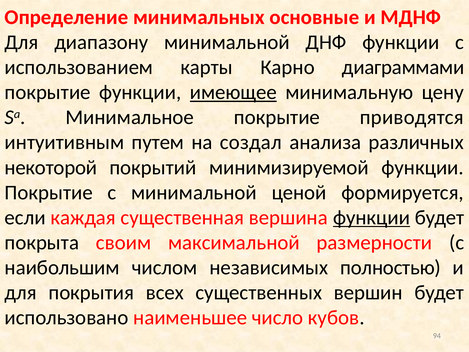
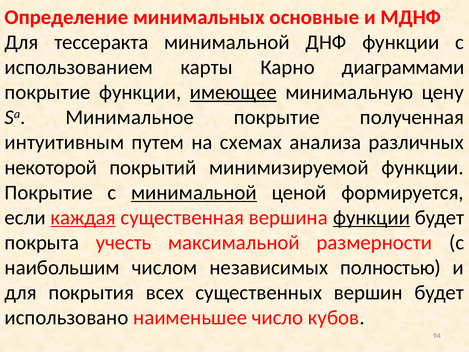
диапазону: диапазону -> тессеракта (101, 42)
приводятся: приводятся -> полученная (412, 117)
создал: создал -> схемах (251, 142)
минимальной underline: none -> present (194, 192)
каждая underline: none -> present (83, 217)
своим: своим -> учесть (124, 242)
